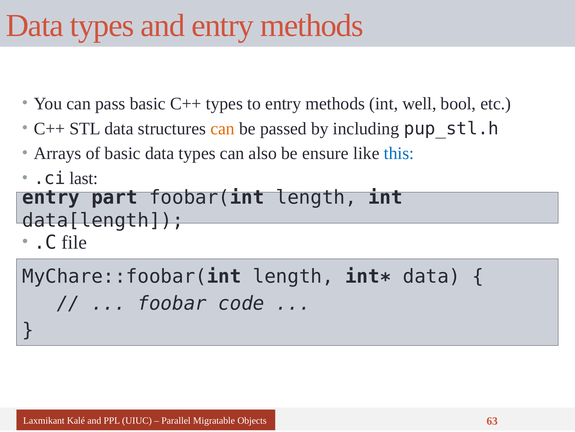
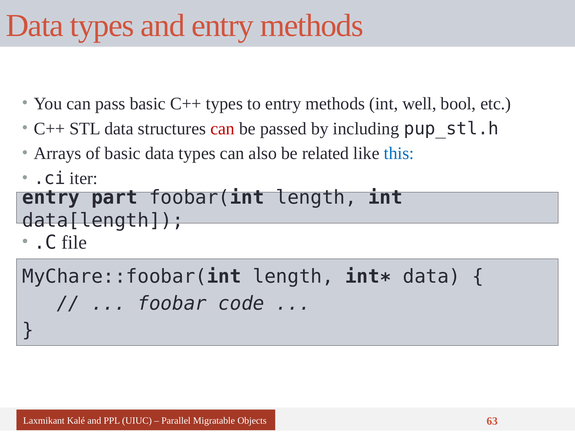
can colour: orange -> red (223, 128)
ensure: ensure -> related (326, 153)
last: last -> iter (84, 178)
